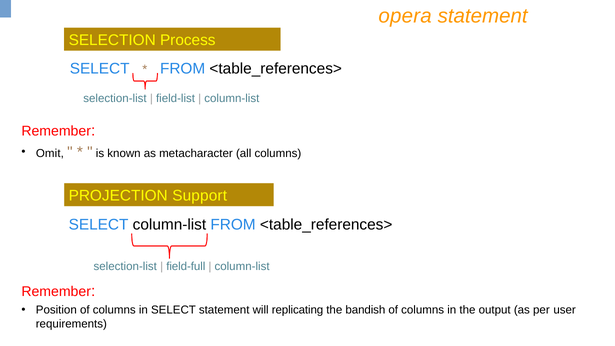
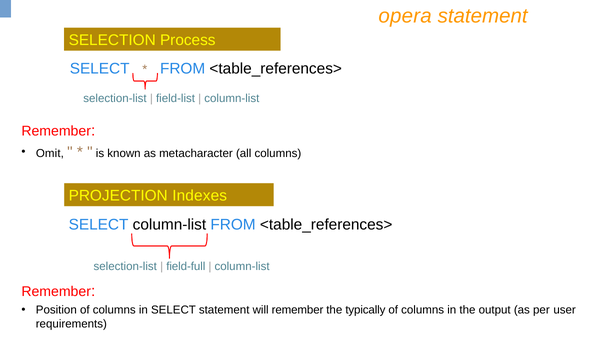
Support: Support -> Indexes (200, 196)
will replicating: replicating -> remember (298, 310)
bandish: bandish -> typically (365, 310)
